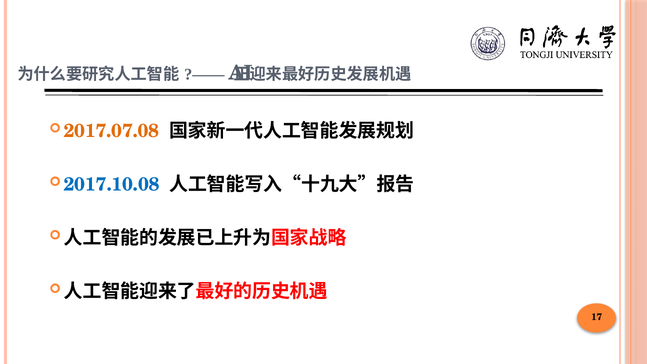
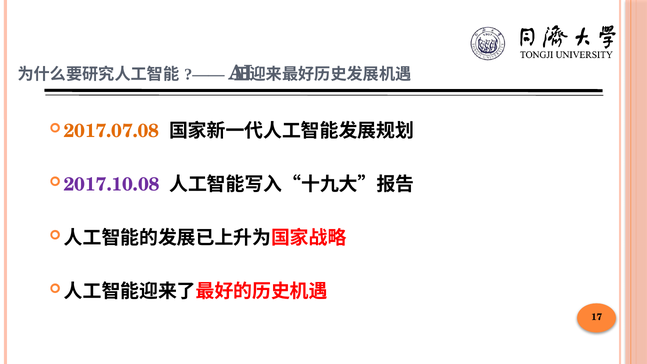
2017.10.08 colour: blue -> purple (112, 185)
